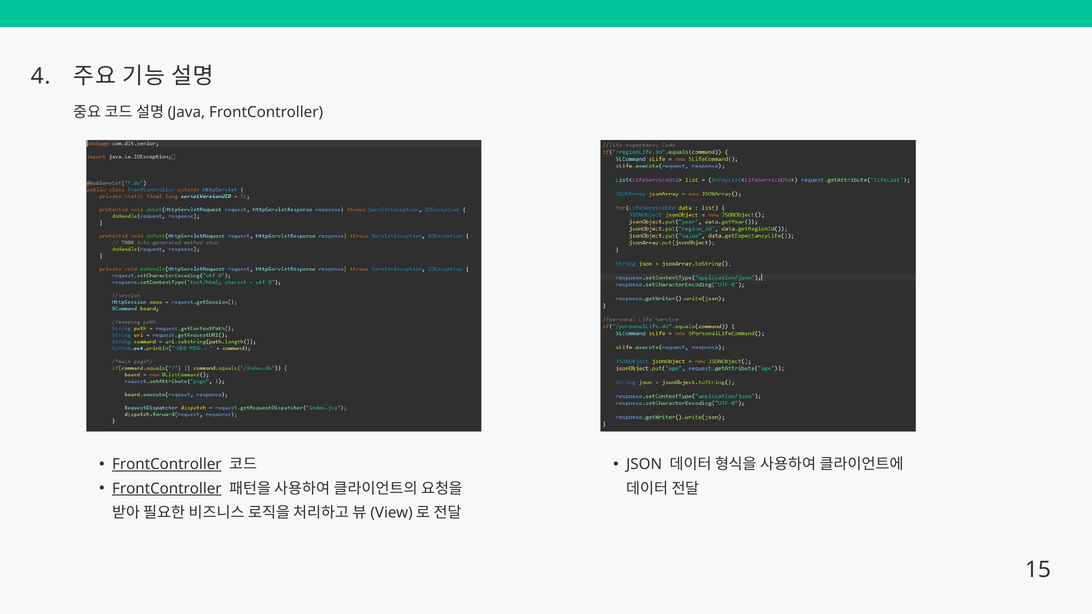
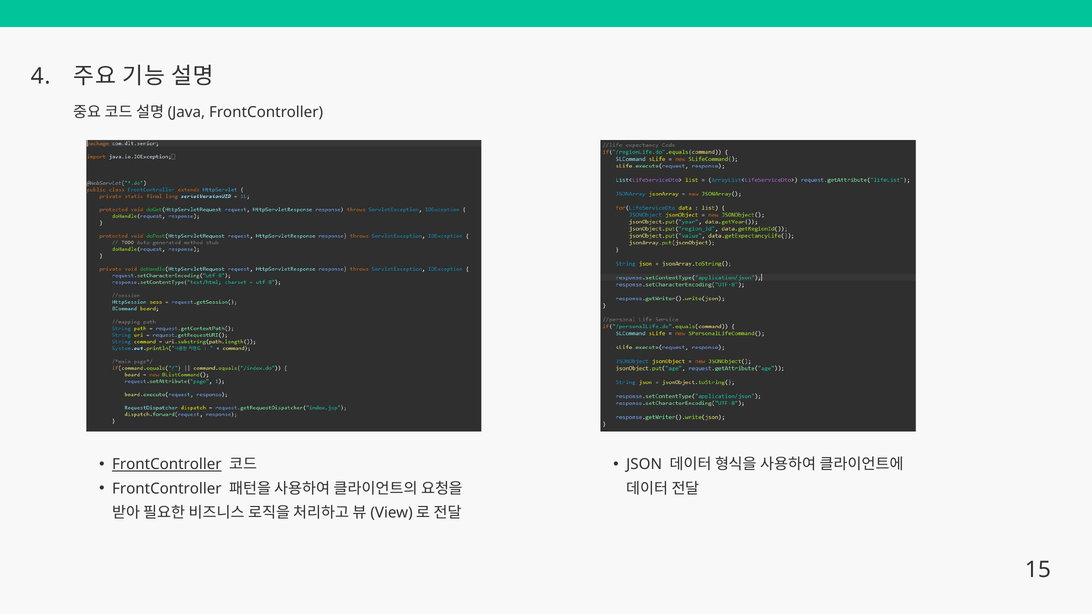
FrontController underline: present -> none (167, 489)
